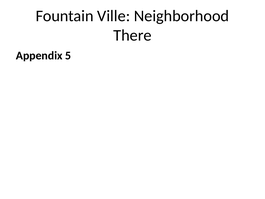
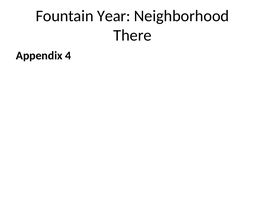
Ville: Ville -> Year (114, 16)
5: 5 -> 4 (68, 56)
